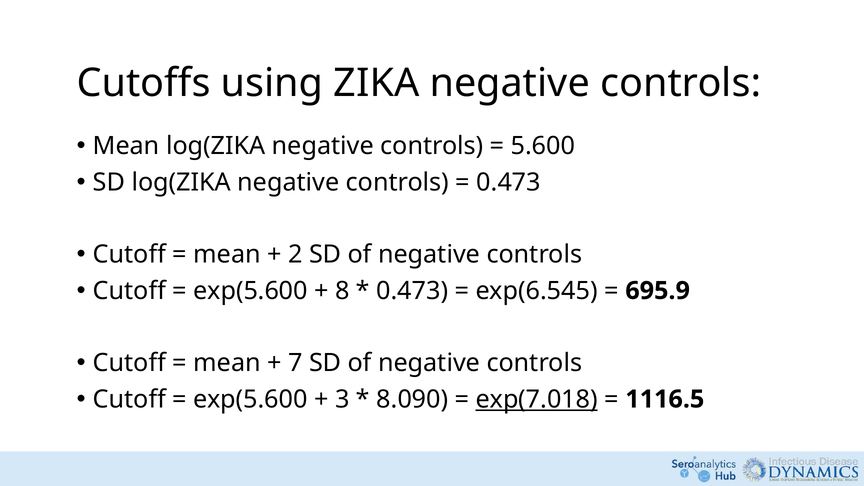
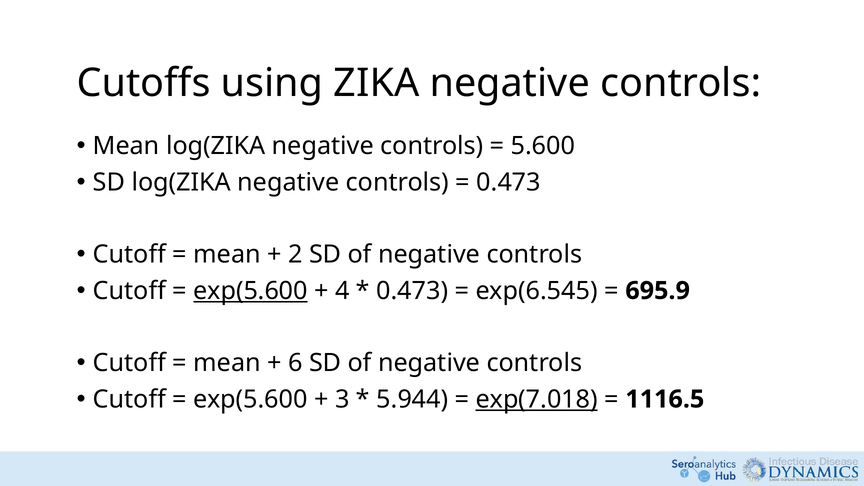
exp(5.600 underline: none -> present (251, 291)
8: 8 -> 4 (342, 291)
7: 7 -> 6 (295, 363)
8.090: 8.090 -> 5.944 (412, 399)
